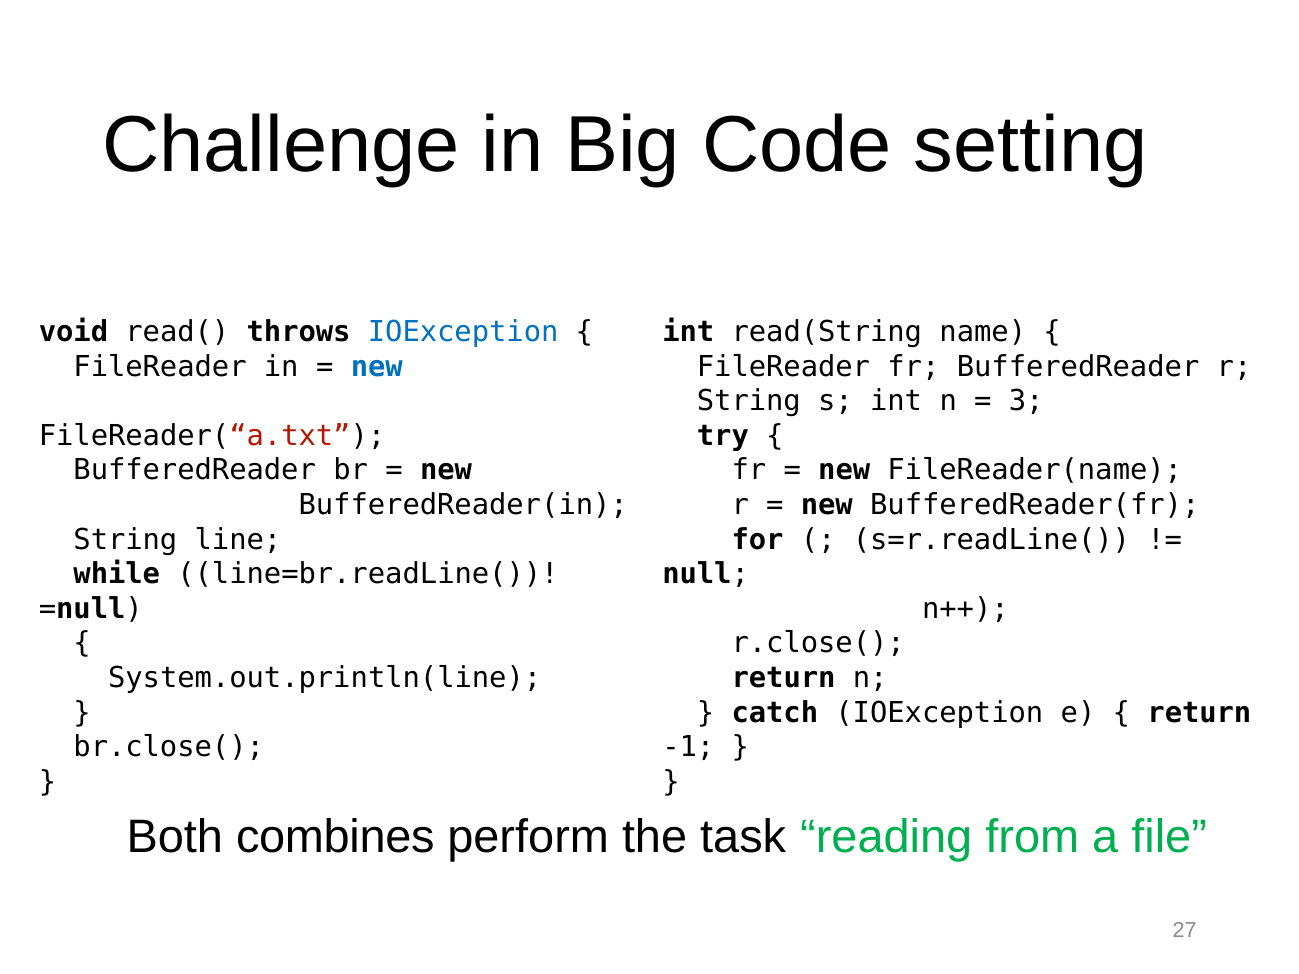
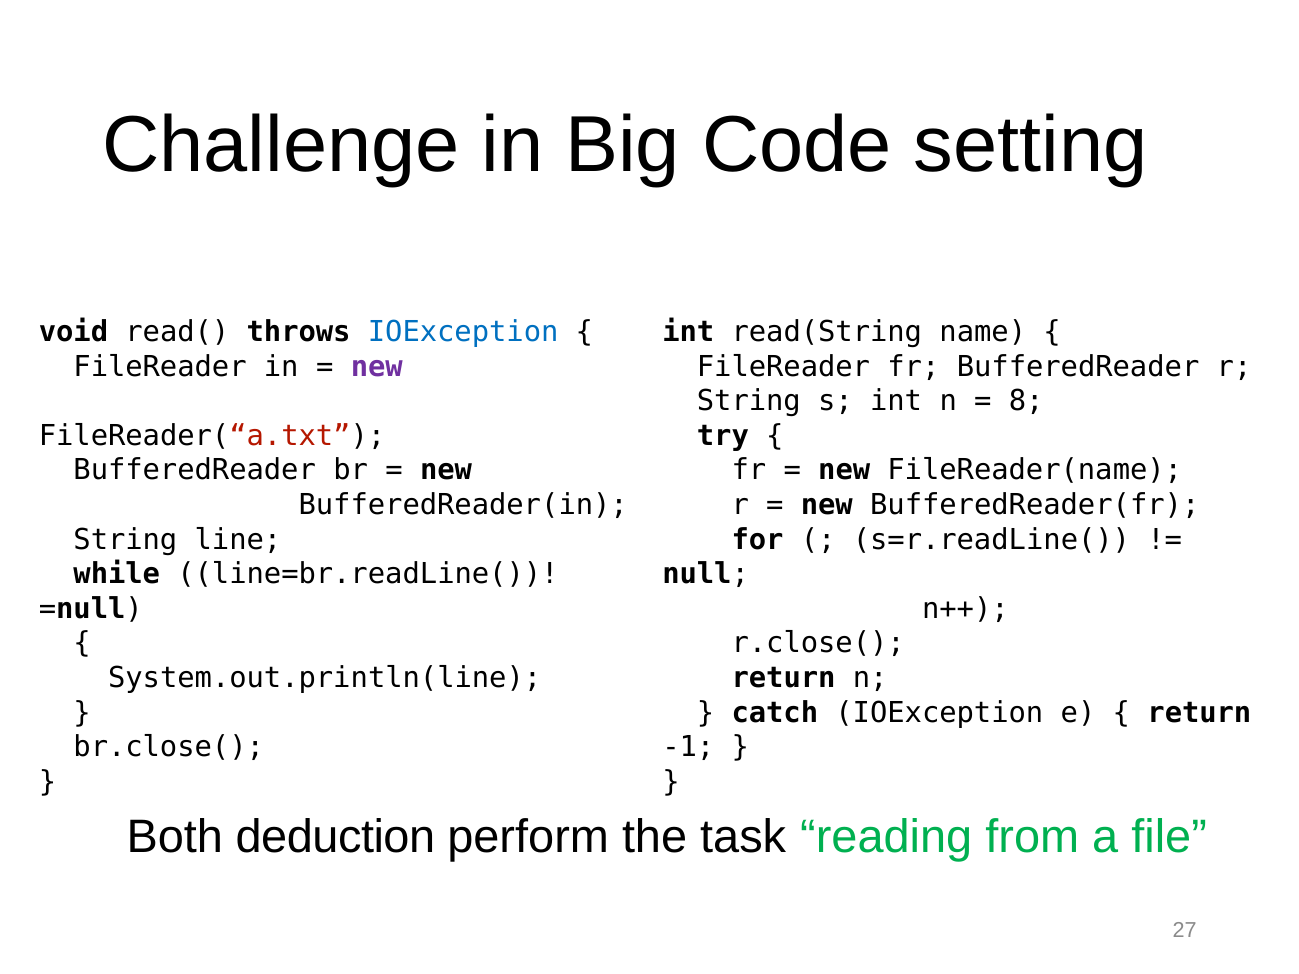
new colour: blue -> purple (377, 367)
3: 3 -> 8 (1026, 401)
combines: combines -> deduction (335, 837)
